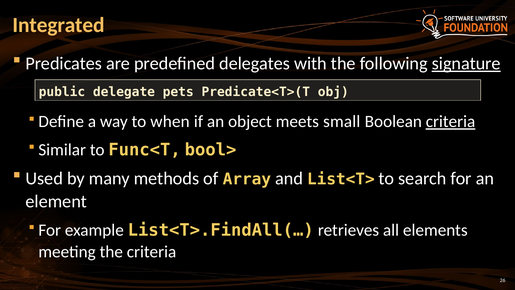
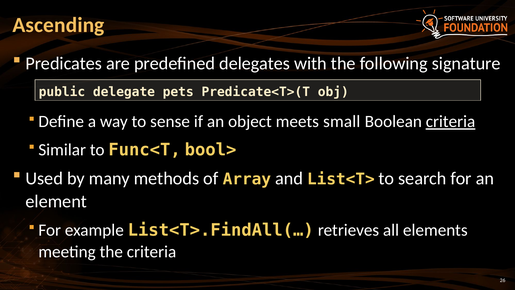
Integrated: Integrated -> Ascending (58, 25)
signature underline: present -> none (466, 63)
when: when -> sense (170, 122)
